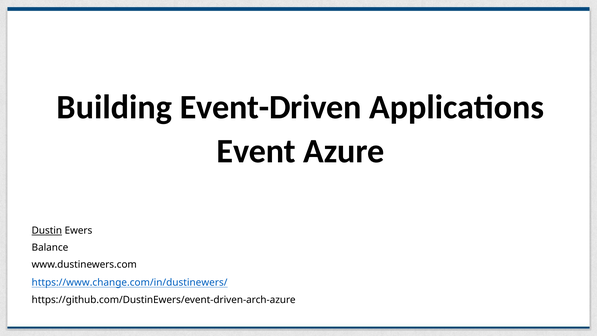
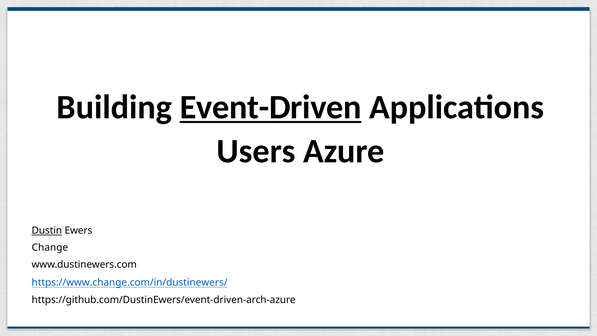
Event-Driven underline: none -> present (271, 107)
Event: Event -> Users (256, 151)
Balance: Balance -> Change (50, 247)
